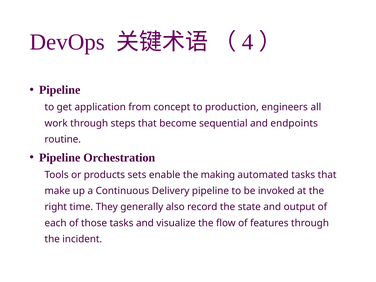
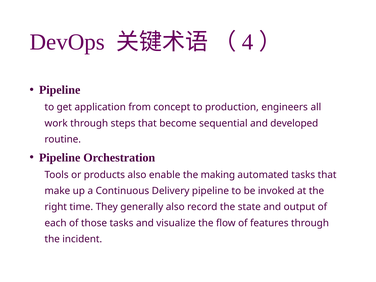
endpoints: endpoints -> developed (294, 123)
products sets: sets -> also (137, 175)
